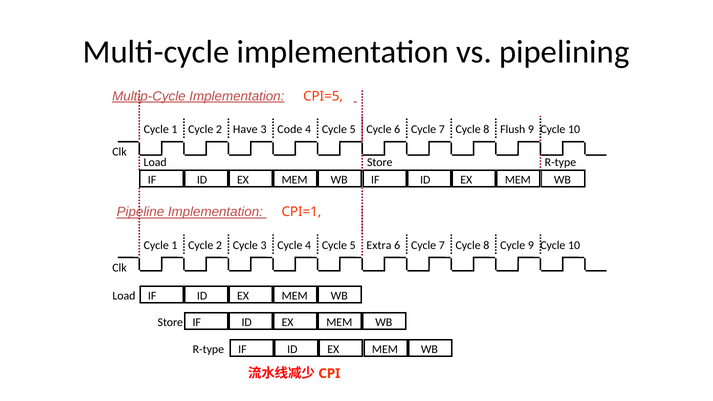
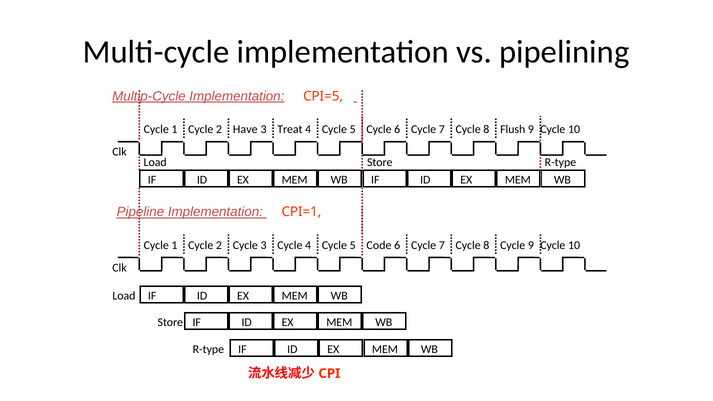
Code: Code -> Treat (290, 130)
Extra: Extra -> Code (379, 245)
